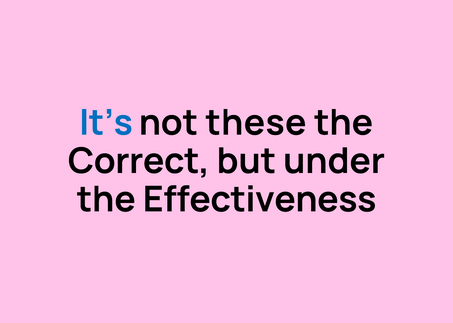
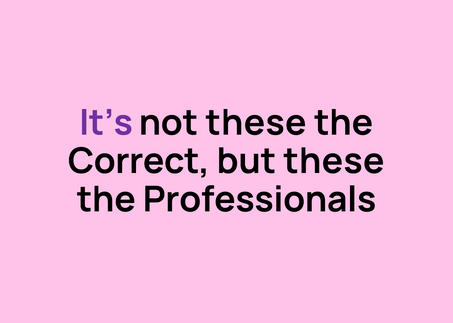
It’s colour: blue -> purple (106, 123)
but under: under -> these (334, 161)
Effectiveness: Effectiveness -> Professionals (260, 200)
